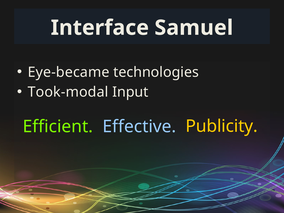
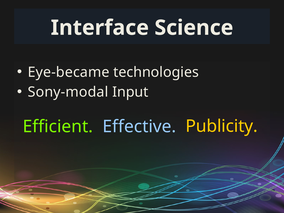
Samuel: Samuel -> Science (194, 28)
Took-modal: Took-modal -> Sony-modal (68, 92)
